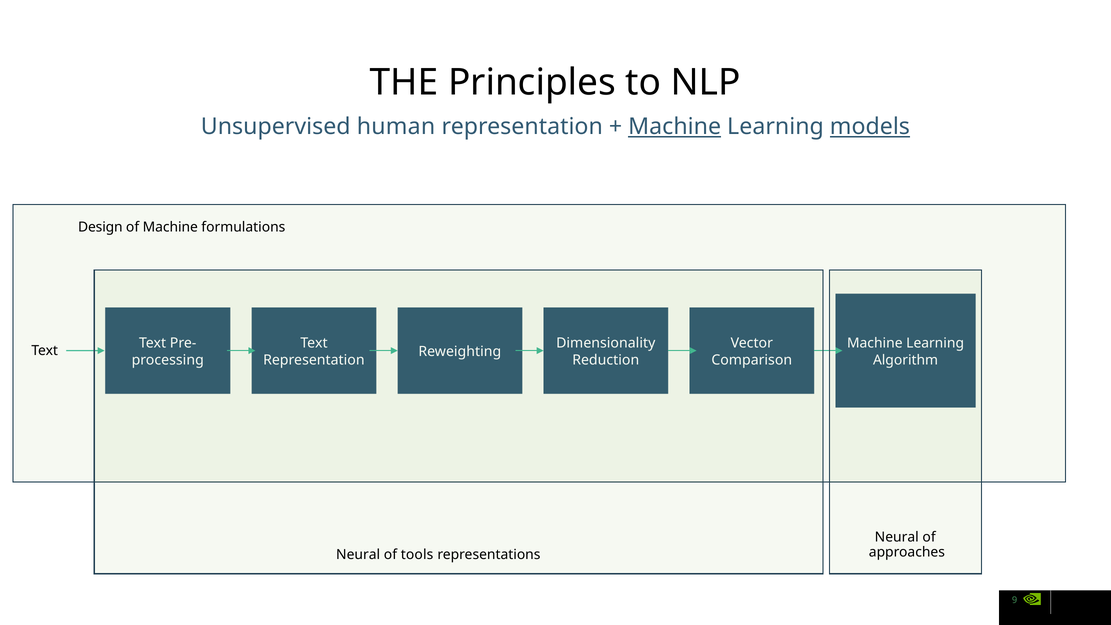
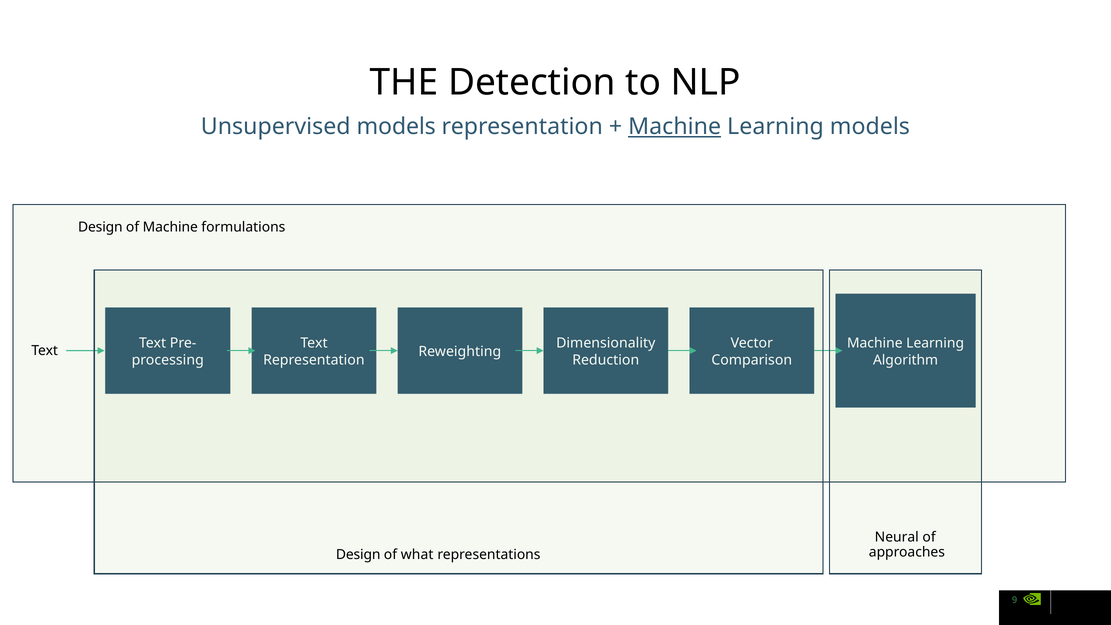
Principles: Principles -> Detection (532, 82)
Unsupervised human: human -> models (396, 127)
models underline: present -> none (870, 127)
Neural: Neural -> Design (358, 555)
tools: tools -> what (417, 555)
